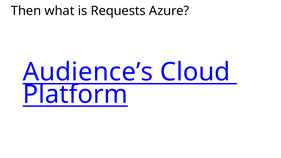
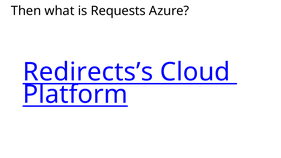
Audience’s: Audience’s -> Redirects’s (88, 72)
